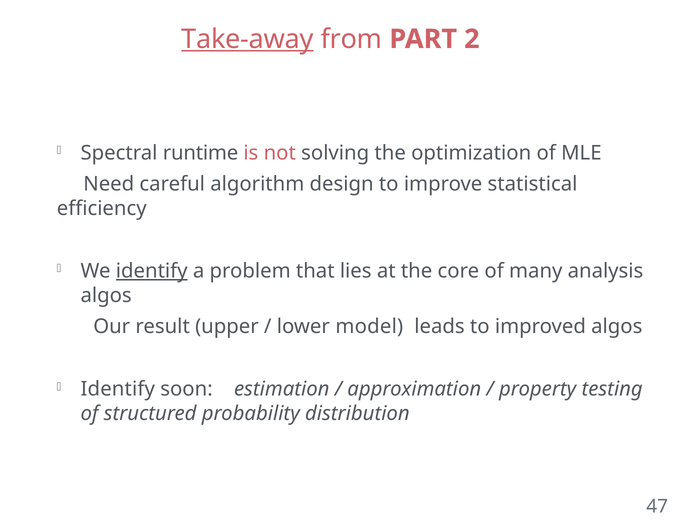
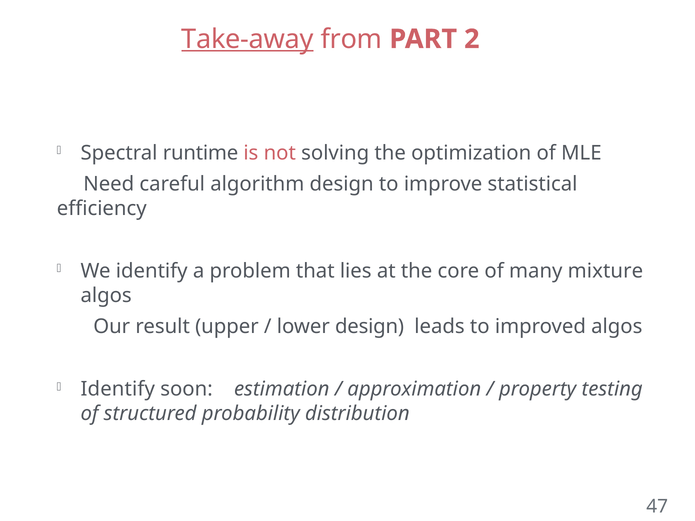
identify underline: present -> none (152, 271)
analysis: analysis -> mixture (605, 271)
lower model: model -> design (370, 327)
